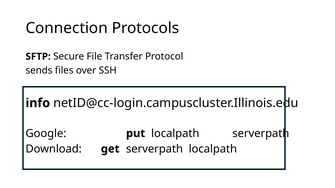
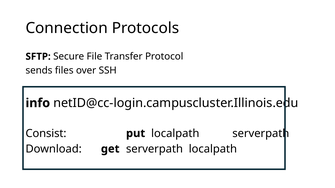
Google: Google -> Consist (46, 134)
